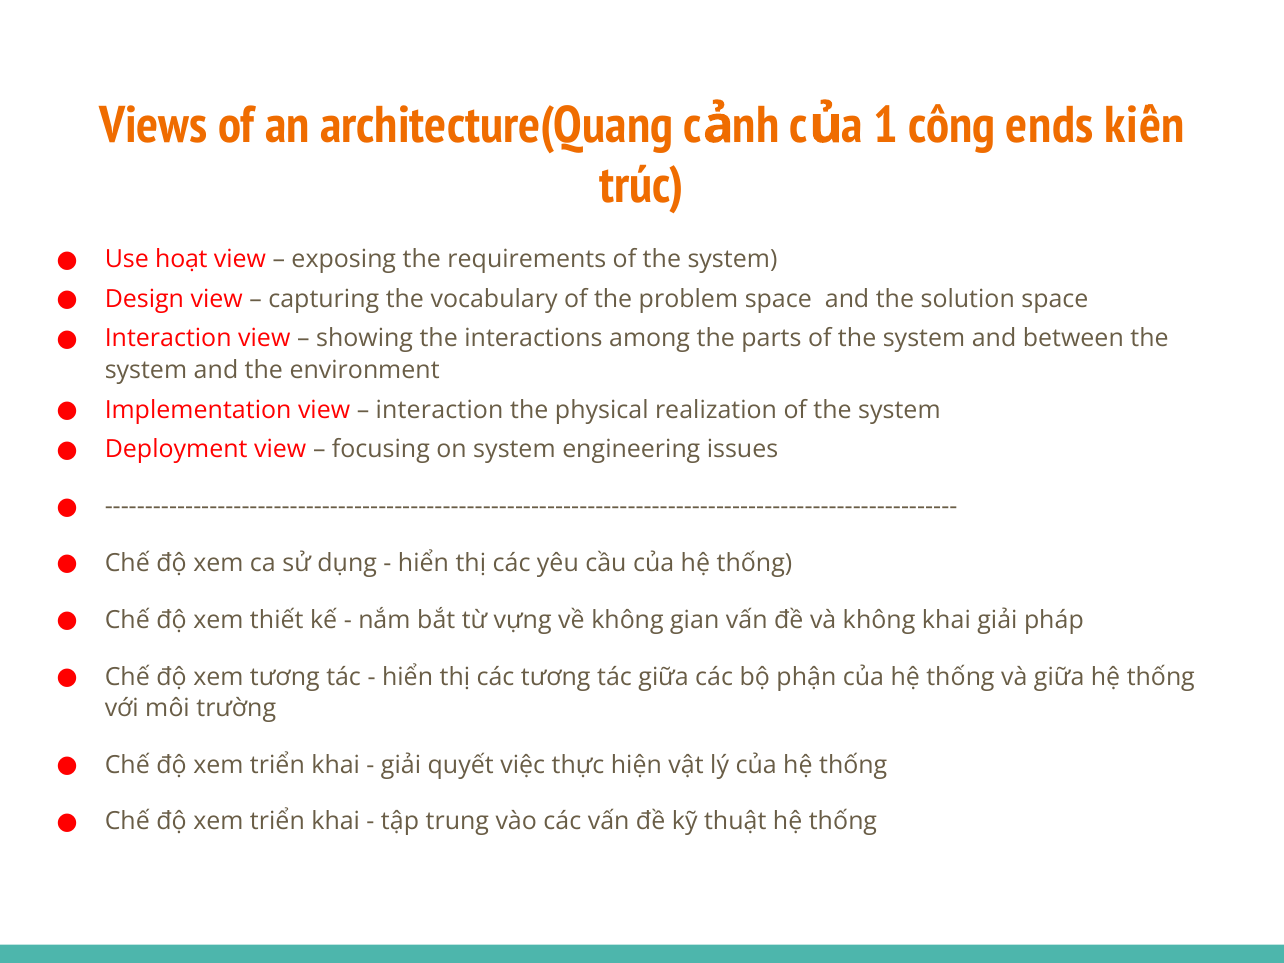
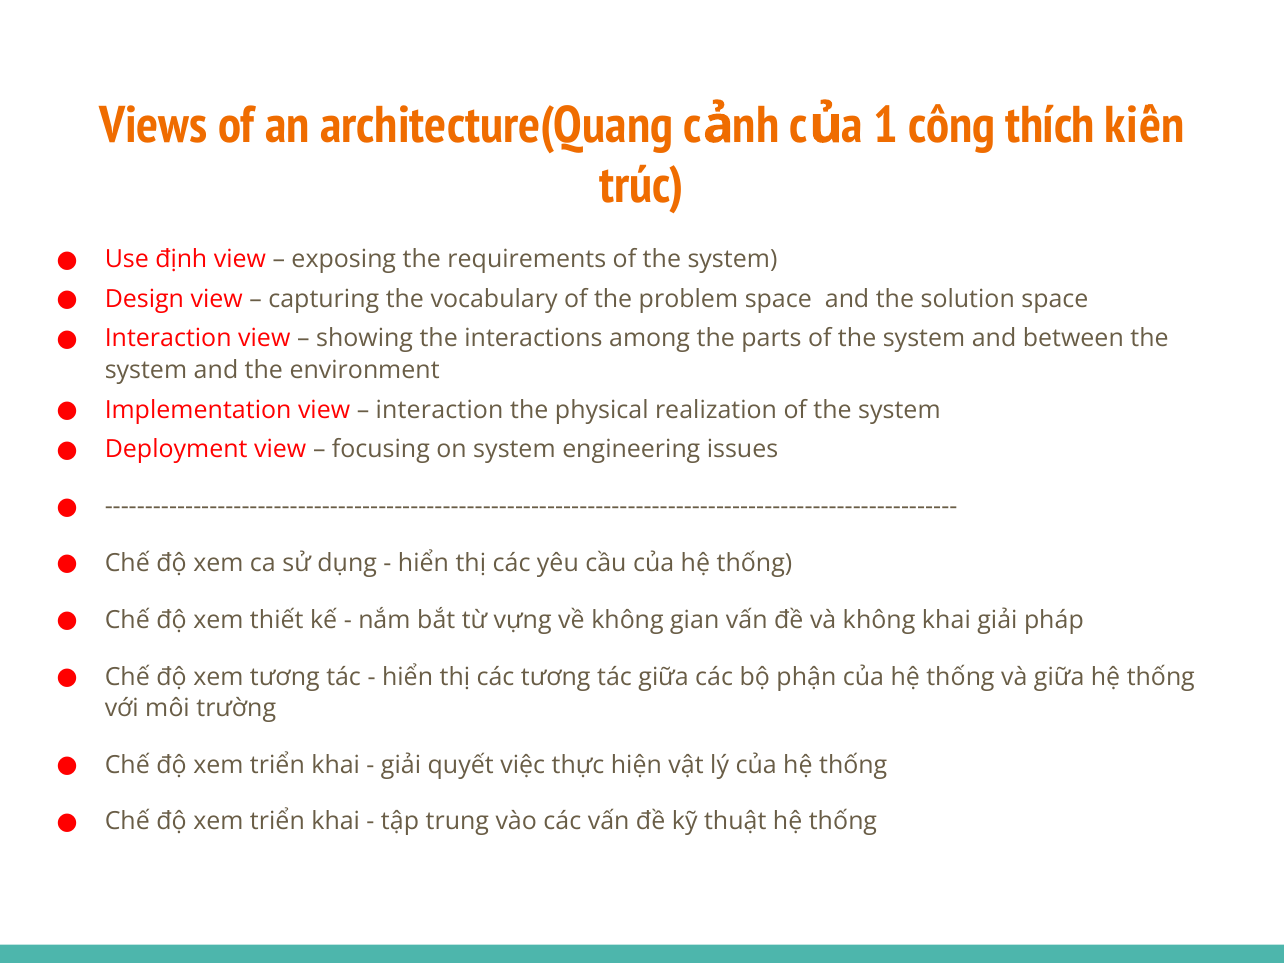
ends: ends -> thích (1050, 125)
hoạt: hoạt -> định (181, 259)
